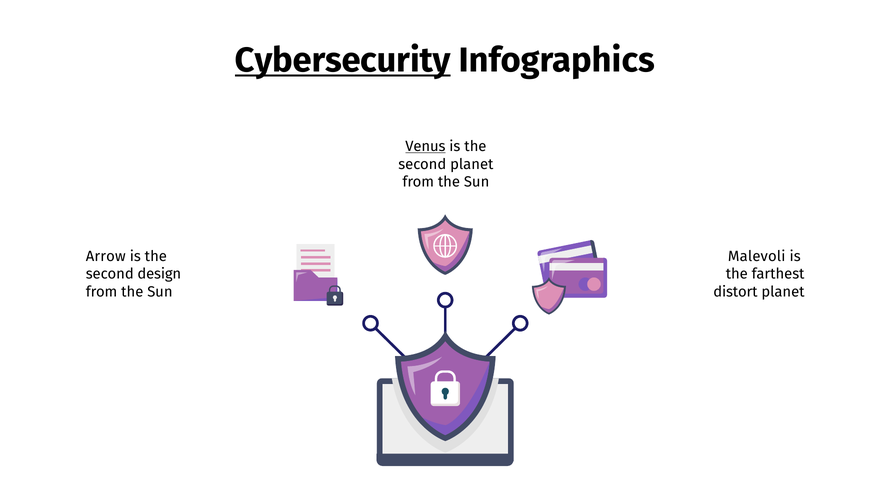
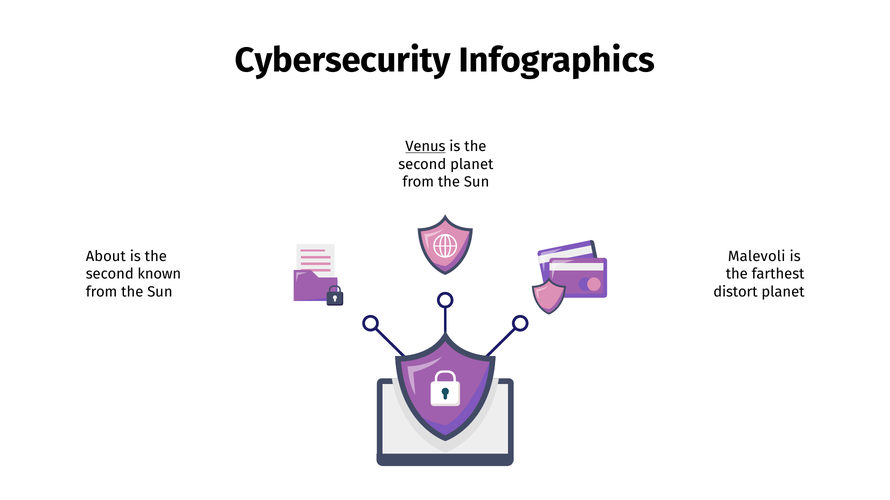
Cybersecurity underline: present -> none (343, 61)
Arrow: Arrow -> About (106, 257)
design: design -> known (159, 274)
